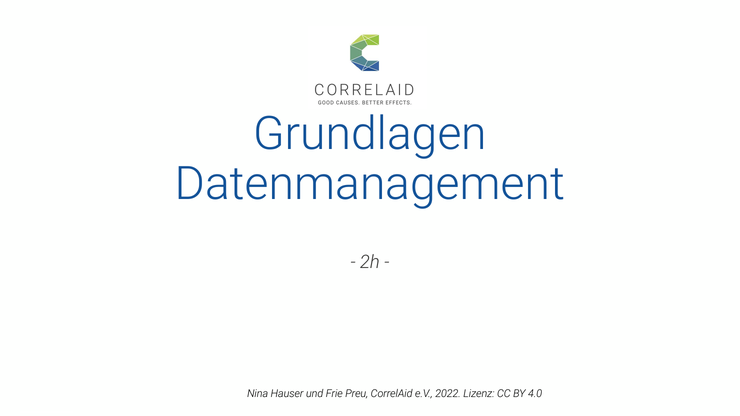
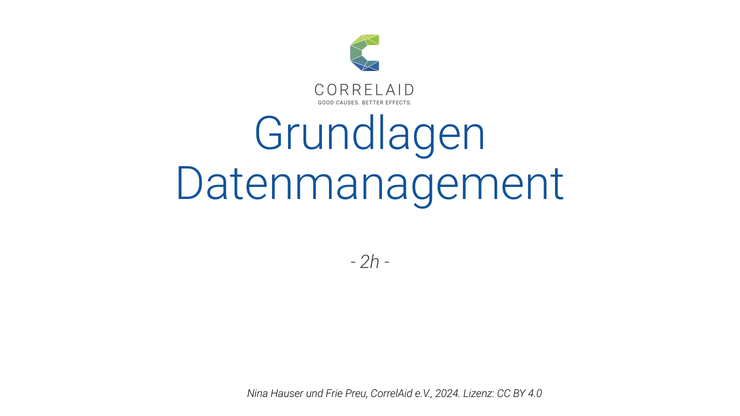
2022: 2022 -> 2024 (448, 394)
